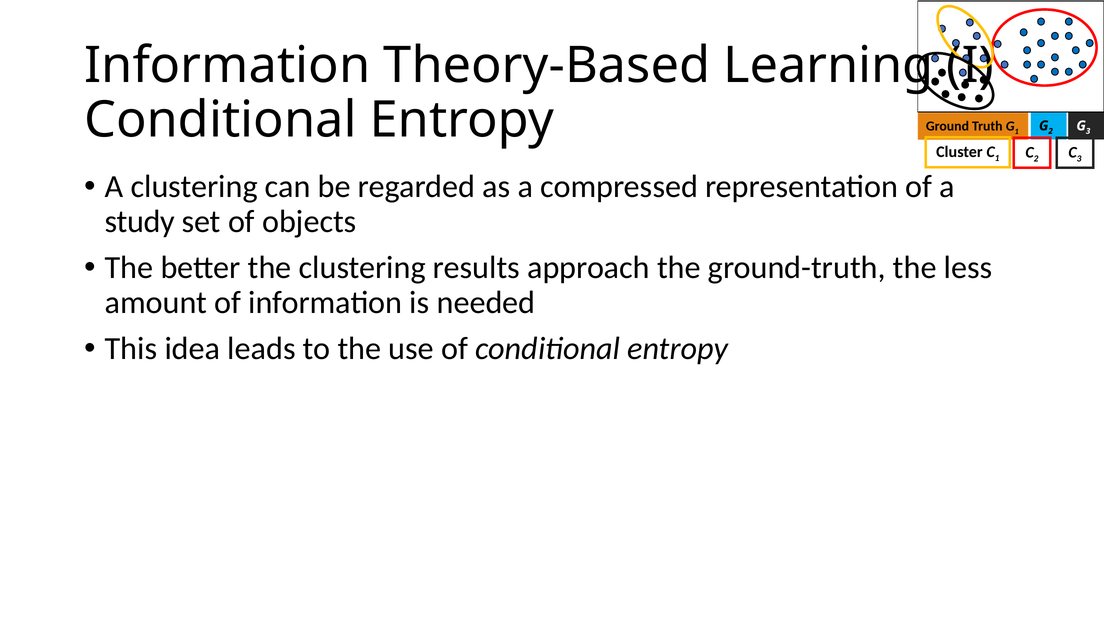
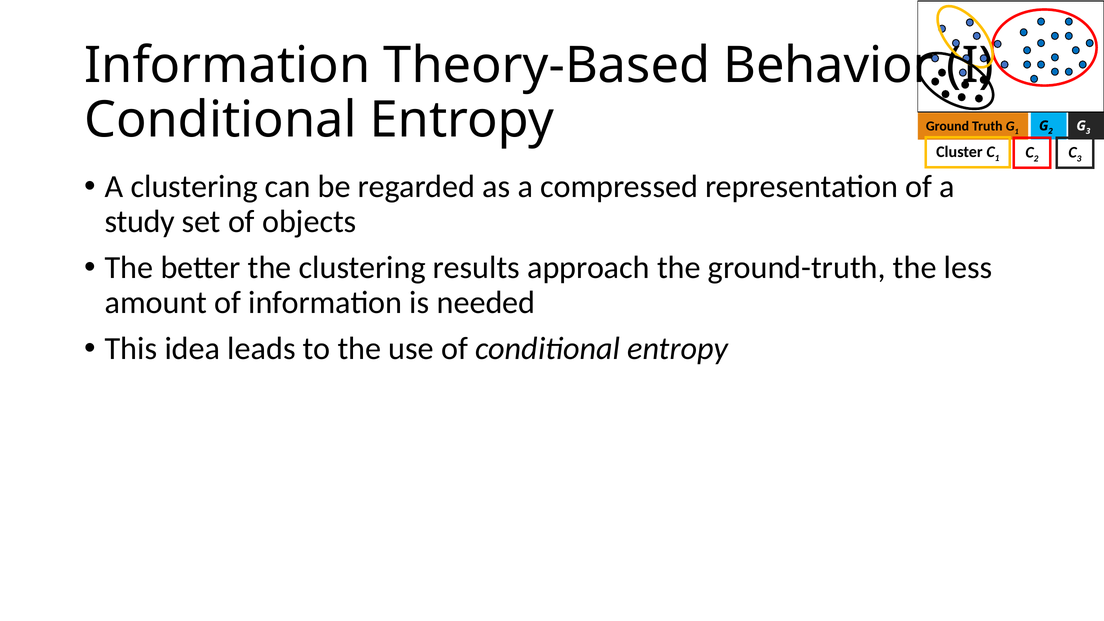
Learning: Learning -> Behavior (828, 65)
